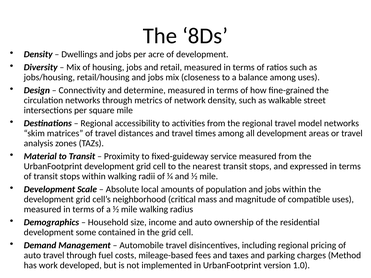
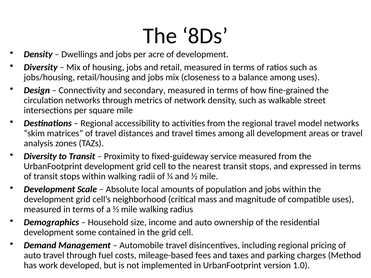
determine: determine -> secondary (145, 90)
Material: Material -> Diversity (40, 156)
